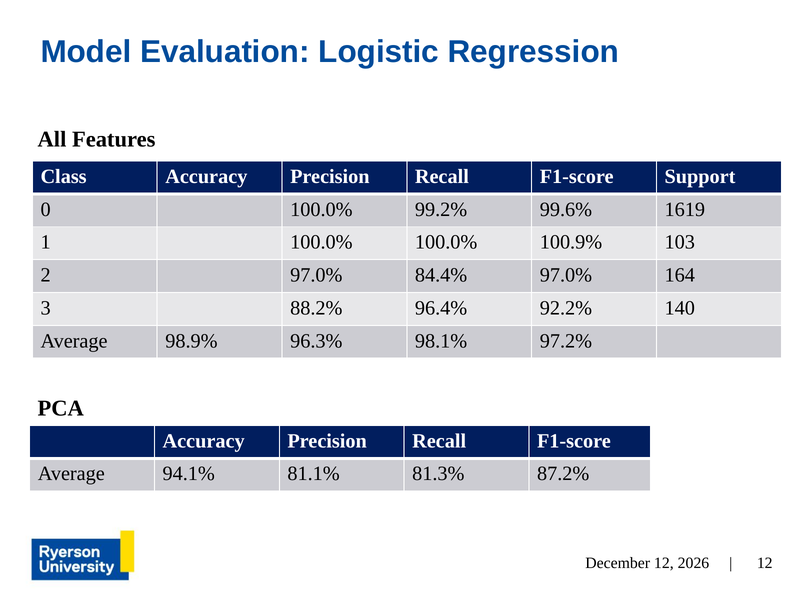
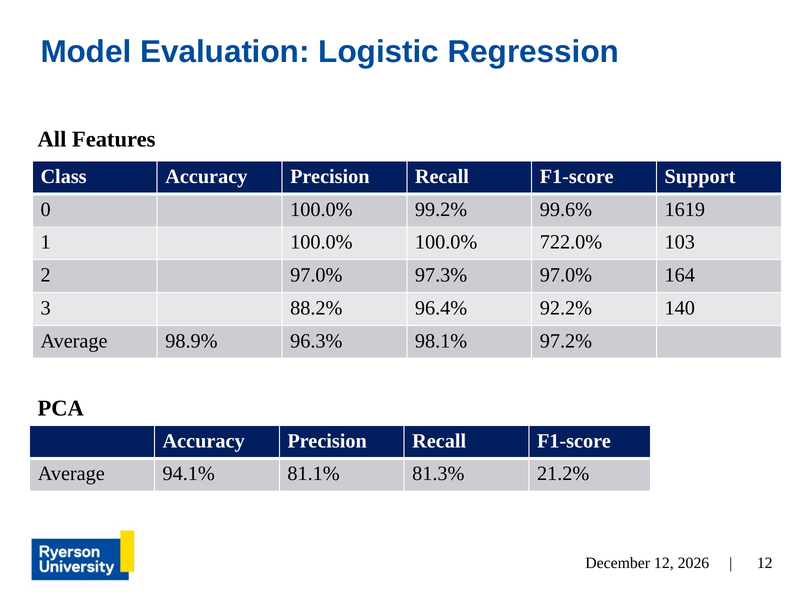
100.9%: 100.9% -> 722.0% (571, 242)
84.4%: 84.4% -> 97.3% (441, 275)
87.2%: 87.2% -> 21.2% (563, 474)
